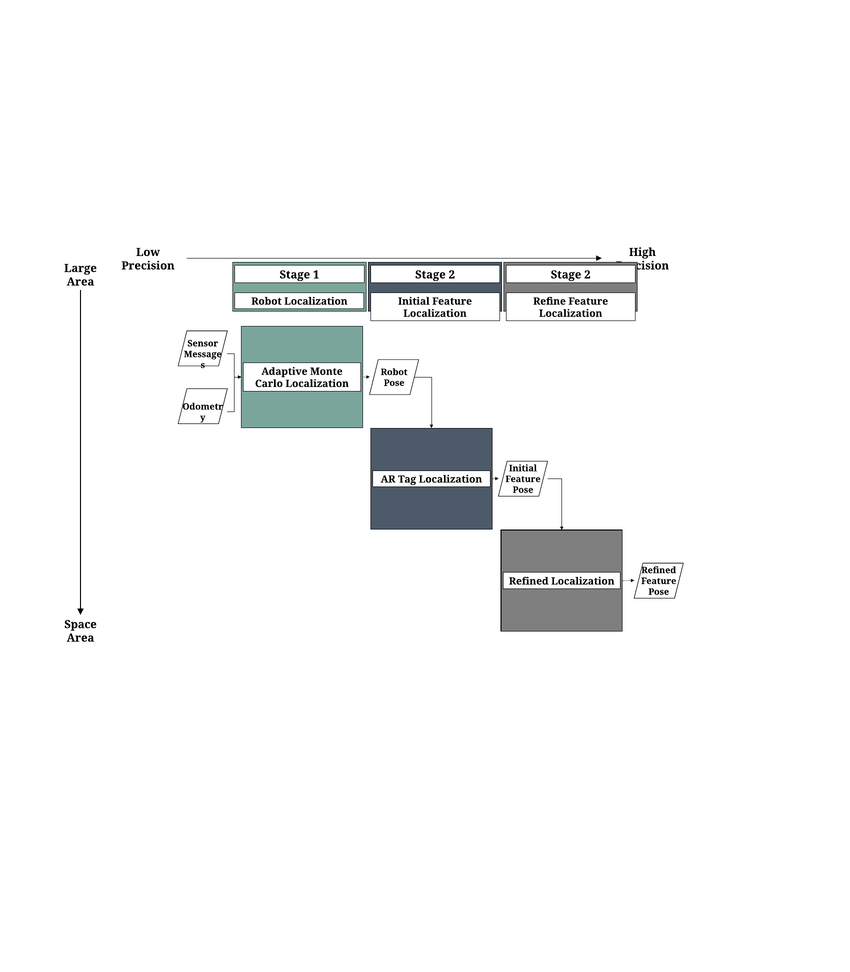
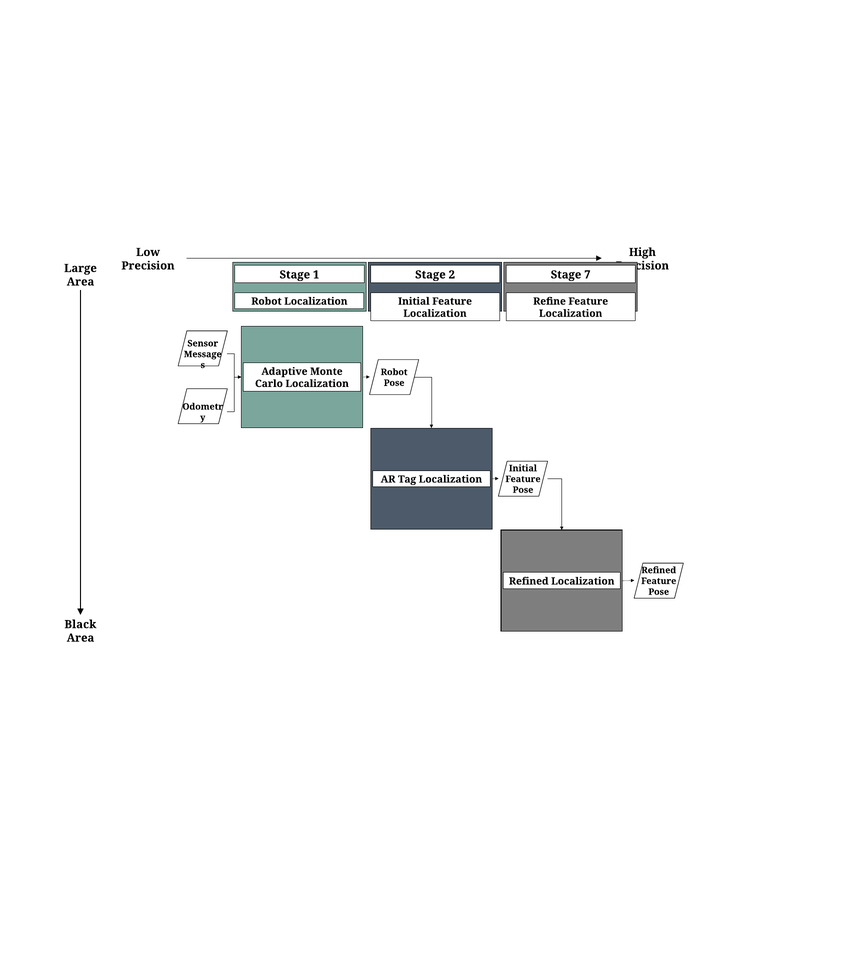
2: 2 -> 7 (587, 275)
Space: Space -> Black (80, 624)
